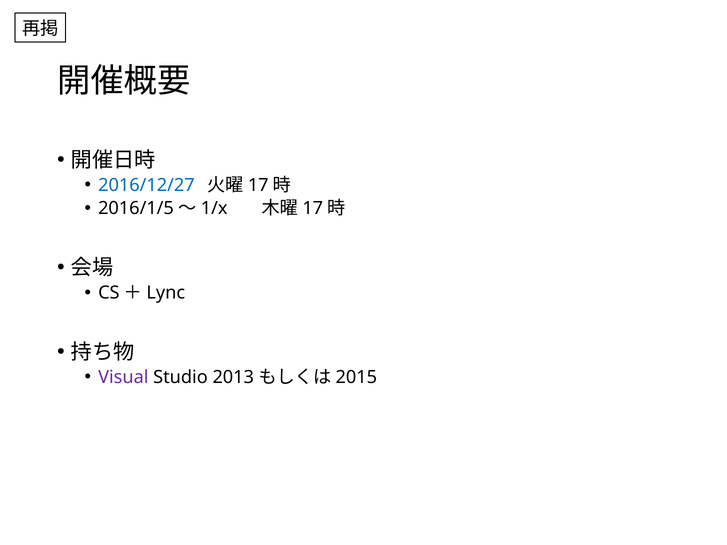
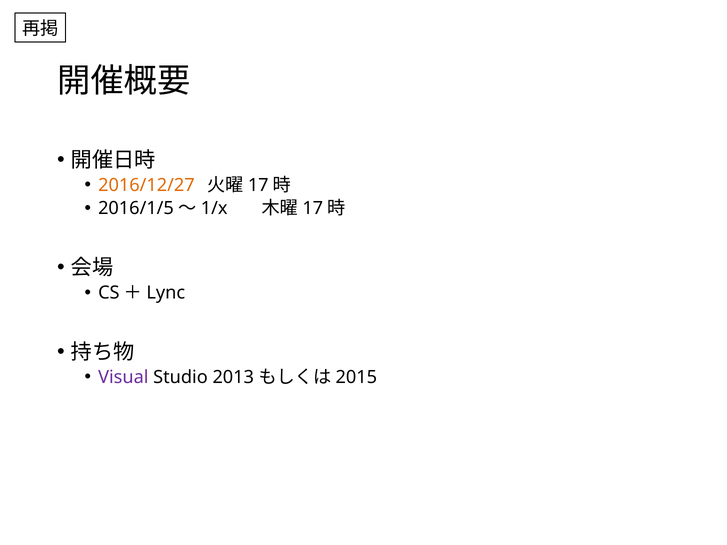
2016/12/27 colour: blue -> orange (146, 185)
